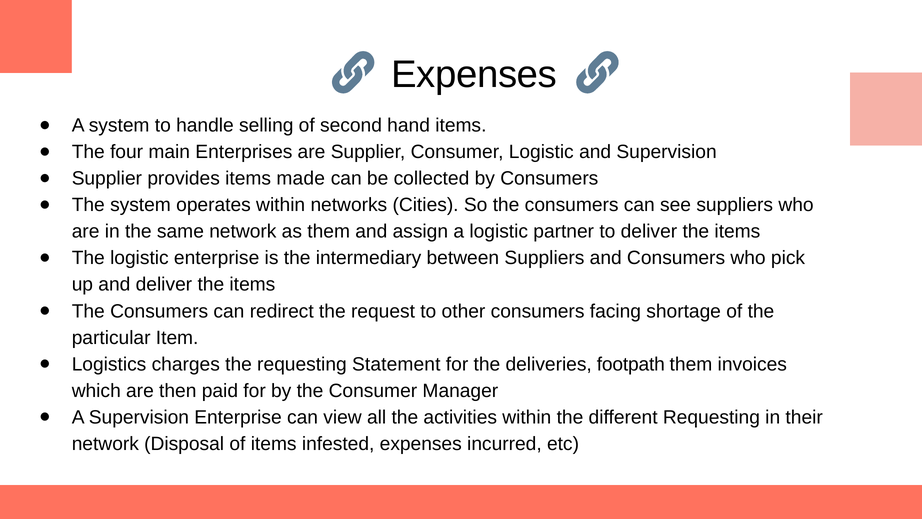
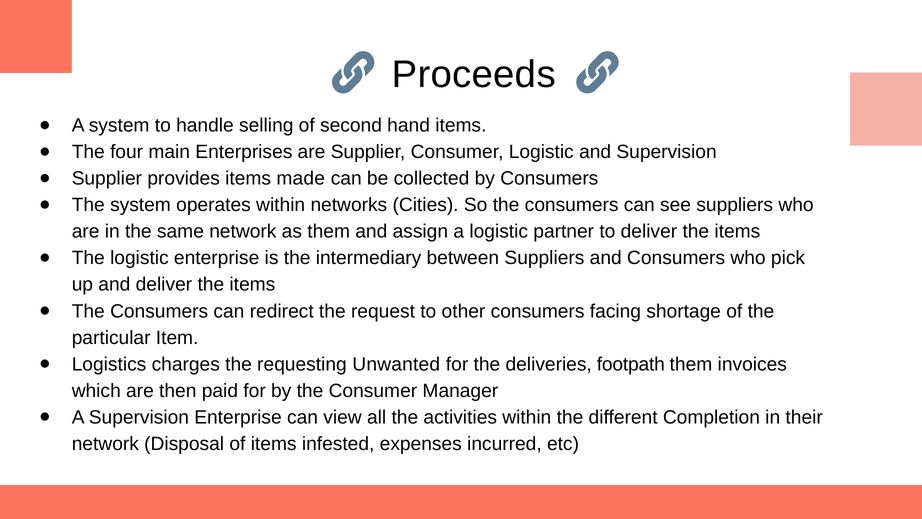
Expenses: Expenses -> Proceeds (474, 75)
Statement: Statement -> Unwanted (396, 364)
different Requesting: Requesting -> Completion (711, 417)
